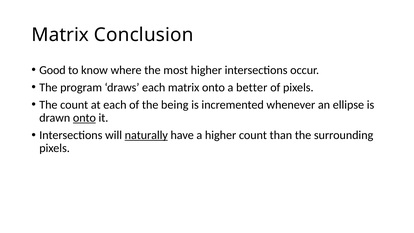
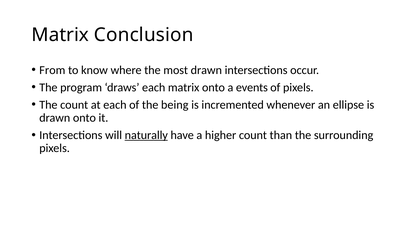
Good: Good -> From (52, 70)
most higher: higher -> drawn (206, 70)
better: better -> events (252, 87)
onto underline: present -> none (84, 118)
